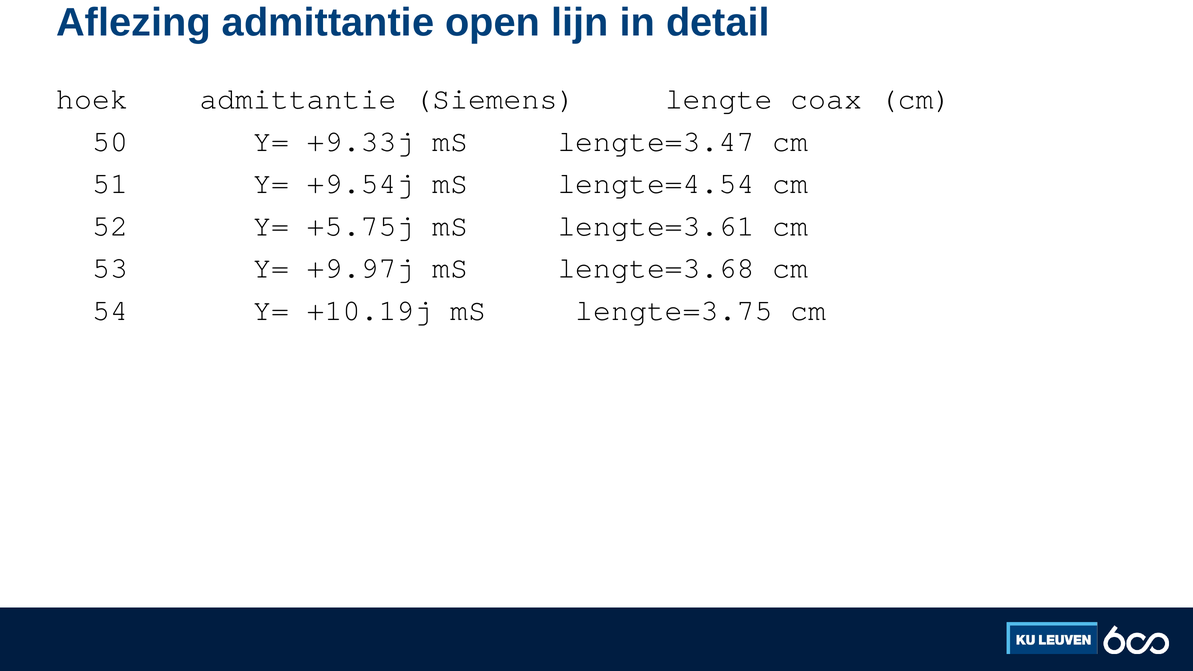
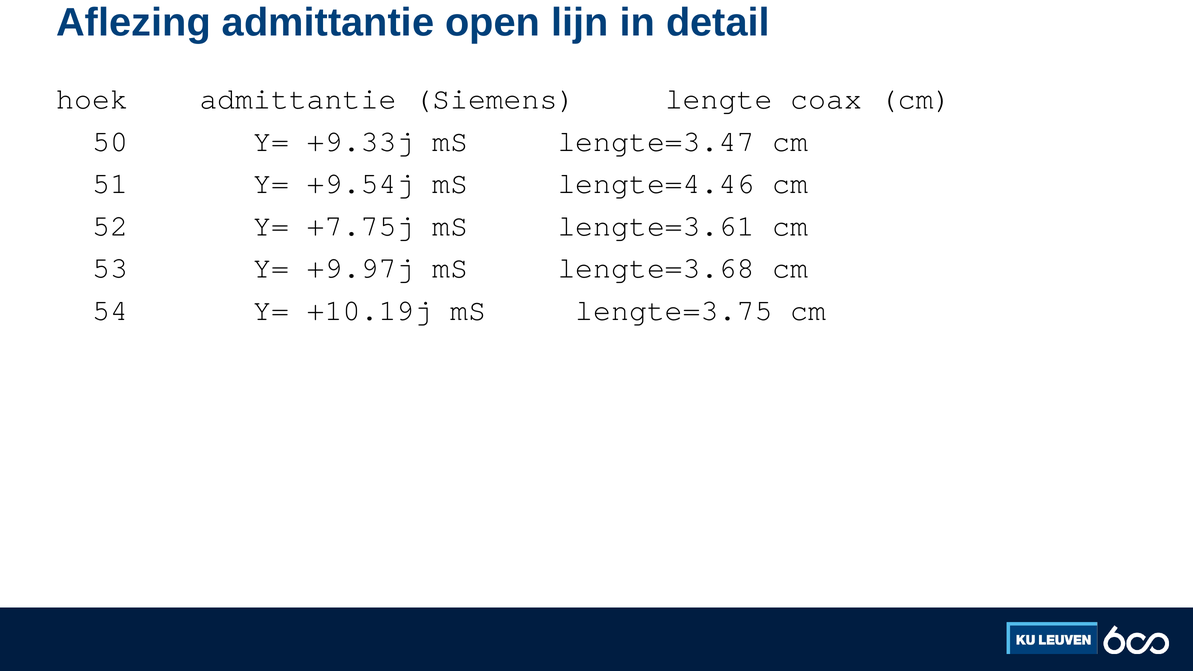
lengte=4.54: lengte=4.54 -> lengte=4.46 (656, 184)
+5.75j: +5.75j -> +7.75j (361, 226)
